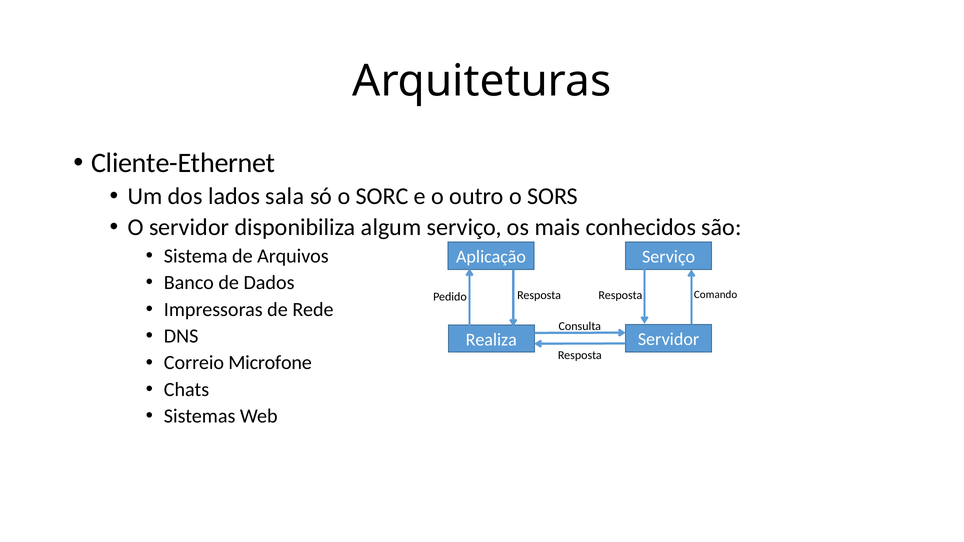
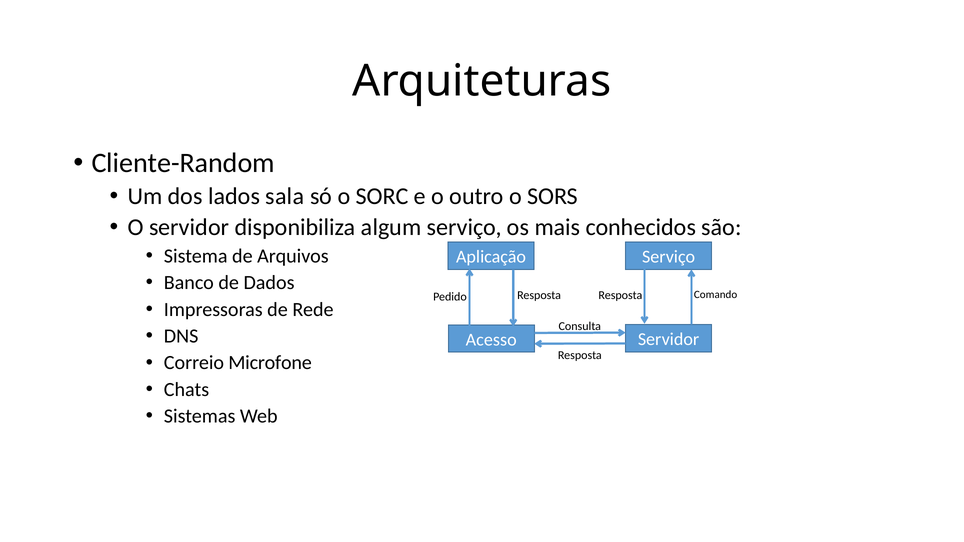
Cliente-Ethernet: Cliente-Ethernet -> Cliente-Random (183, 163)
Realiza: Realiza -> Acesso (491, 340)
